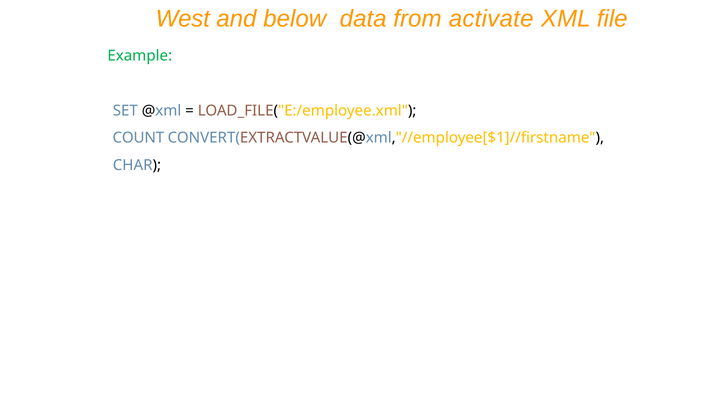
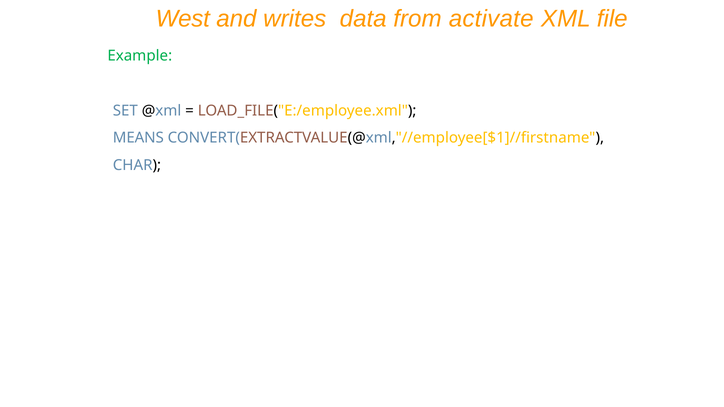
below: below -> writes (295, 19)
COUNT: COUNT -> MEANS (138, 138)
